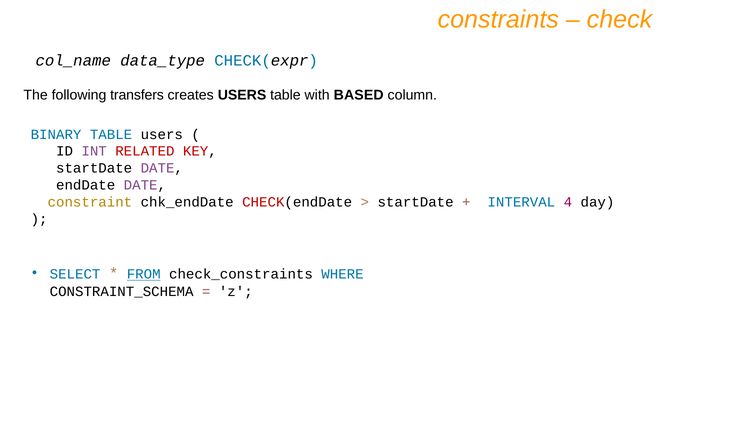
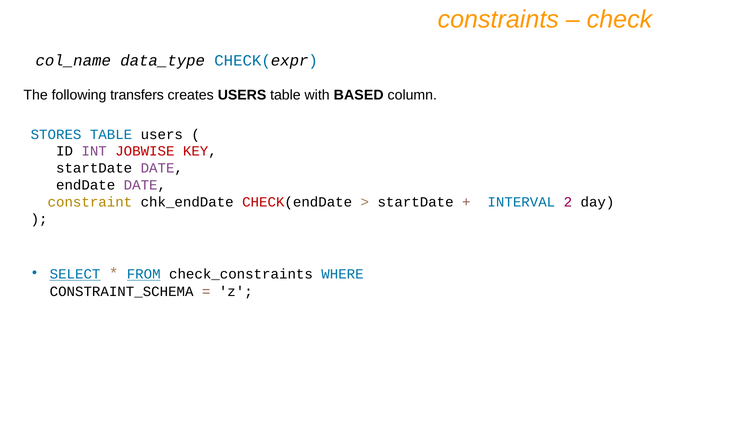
BINARY: BINARY -> STORES (56, 134)
RELATED: RELATED -> JOBWISE (145, 151)
4: 4 -> 2 (568, 202)
SELECT underline: none -> present (75, 274)
